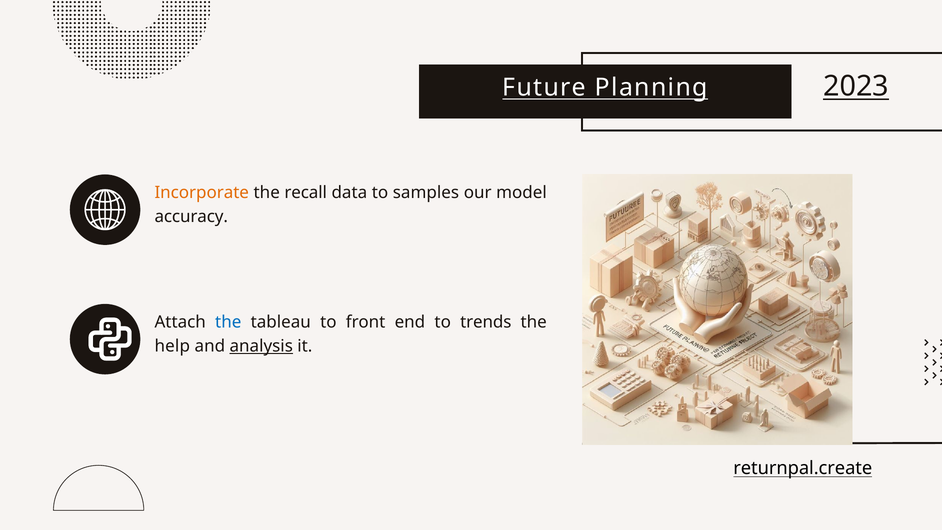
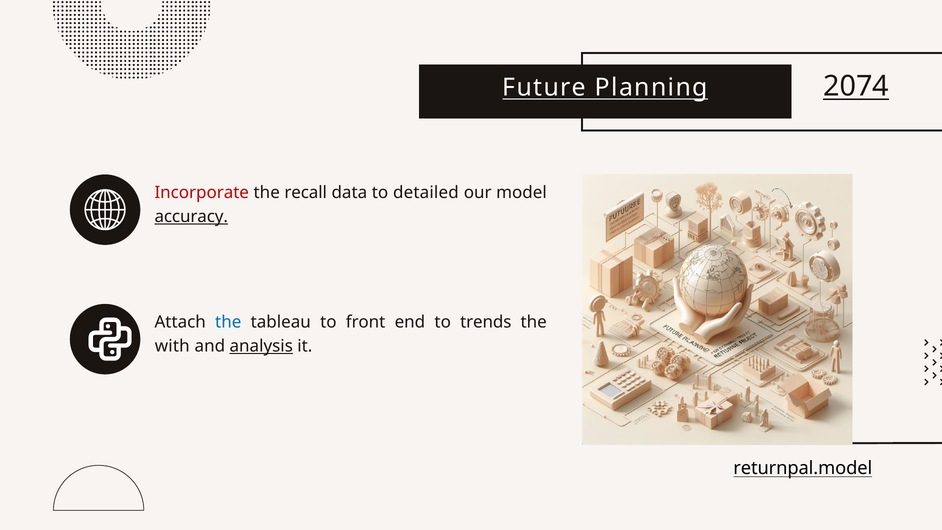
2023: 2023 -> 2074 (856, 86)
Incorporate colour: orange -> red (202, 193)
samples: samples -> detailed (426, 193)
accuracy underline: none -> present (191, 216)
help: help -> with (172, 346)
returnpal.create: returnpal.create -> returnpal.model (803, 468)
